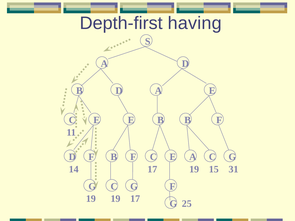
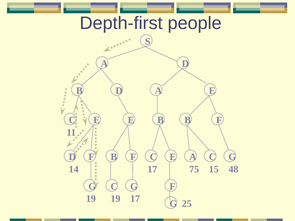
having: having -> people (195, 23)
17 19: 19 -> 75 (194, 169)
31: 31 -> 48 (233, 169)
